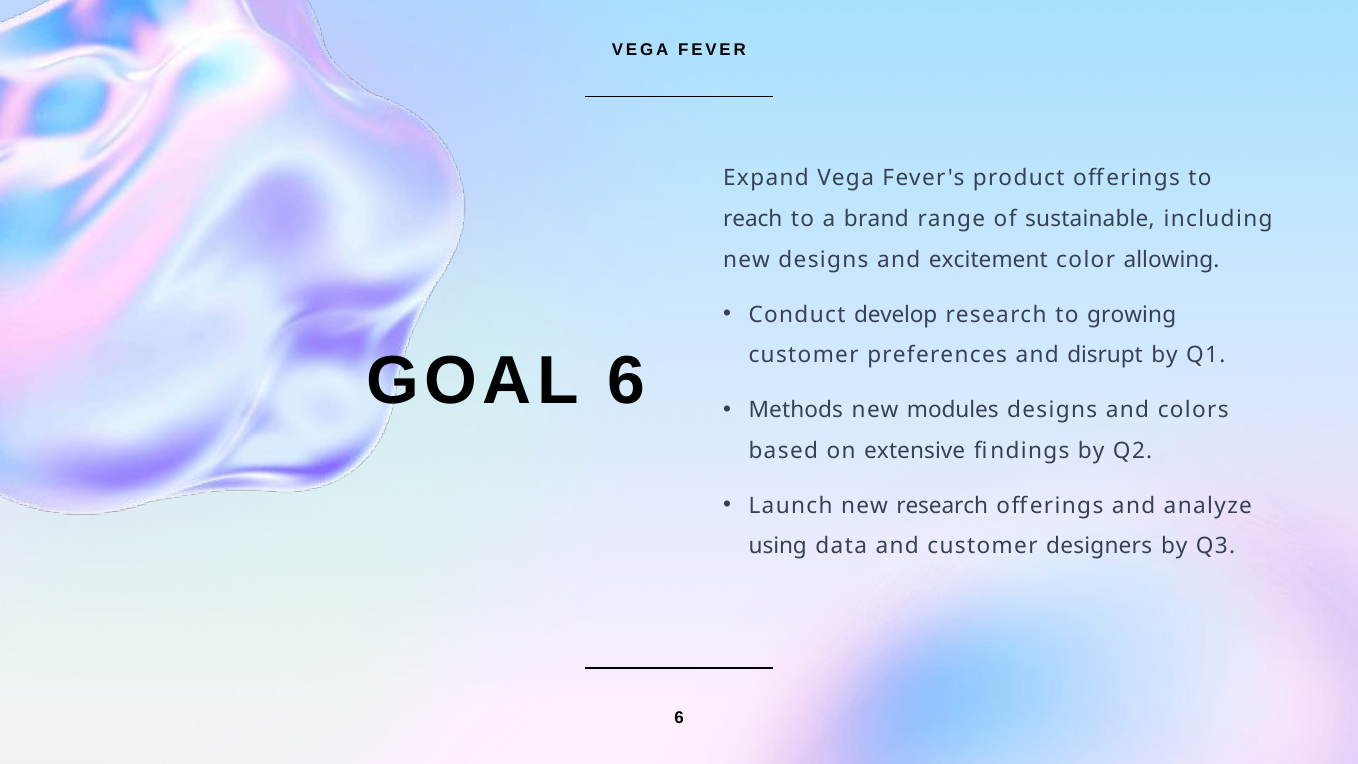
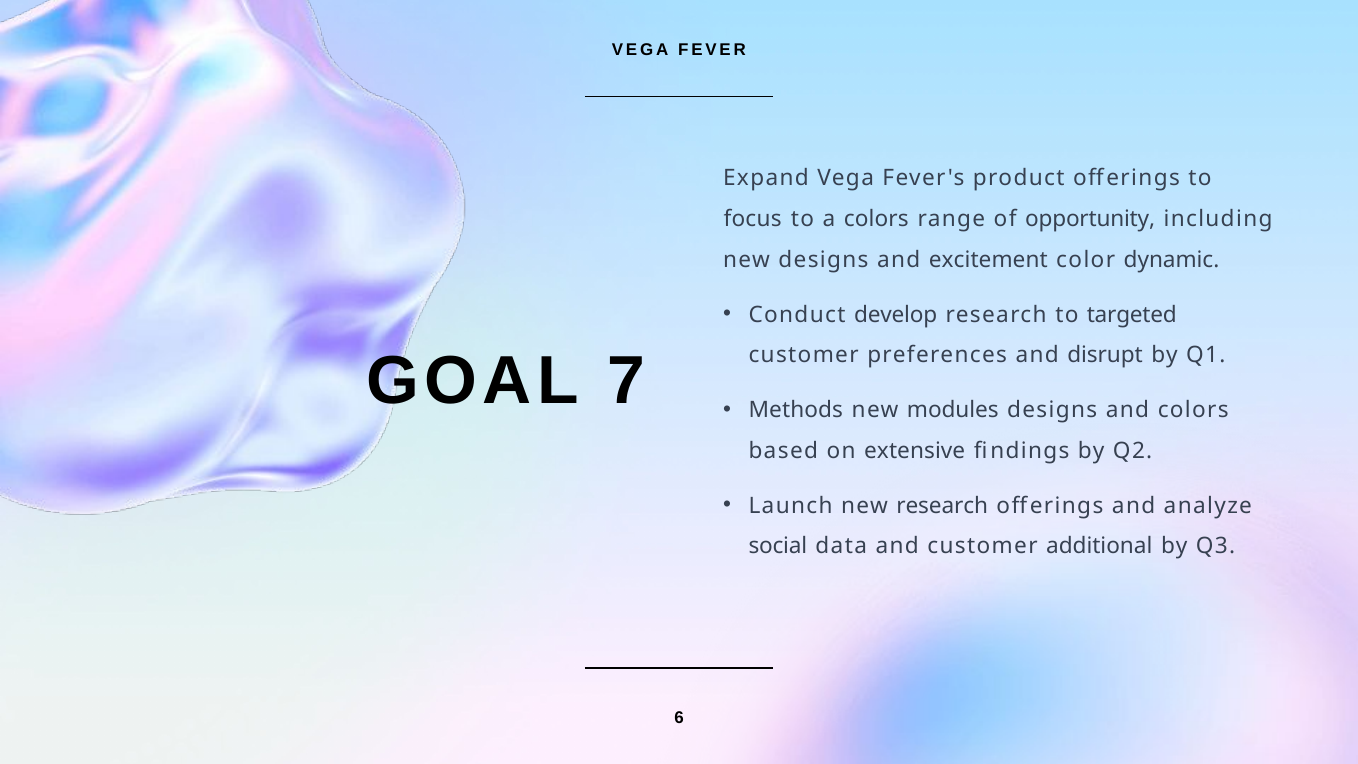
reach: reach -> focus (753, 219)
a brand: brand -> colors (876, 219)
sustainable: sustainable -> opportunity (1090, 219)
allowing: allowing -> dynamic (1172, 260)
growing: growing -> targeted (1132, 315)
GOAL 6: 6 -> 7 (627, 381)
using: using -> social (778, 546)
designers: designers -> additional (1099, 546)
